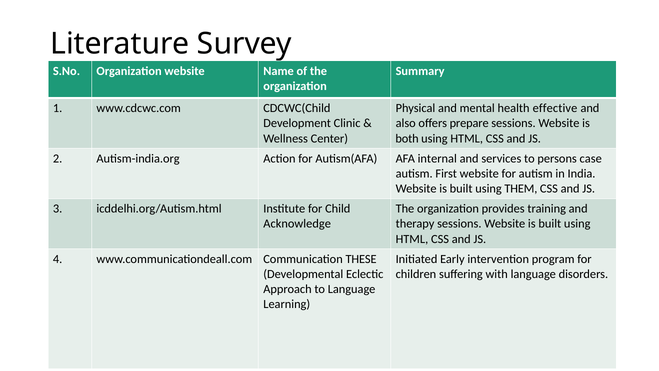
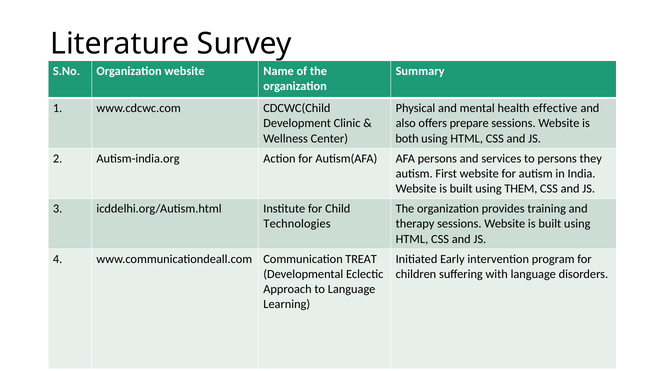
AFA internal: internal -> persons (437, 158)
case: case -> they (591, 158)
Acknowledge: Acknowledge -> Technologies (297, 224)
THESE: THESE -> TREAT (361, 259)
